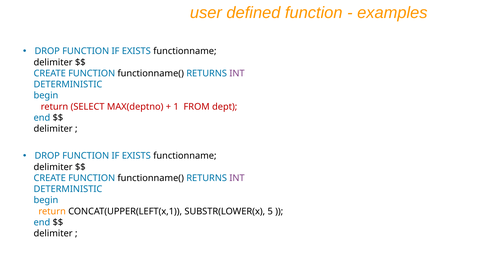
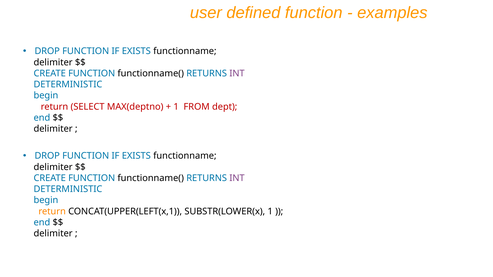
SUBSTR(LOWER(x 5: 5 -> 1 (270, 212)
